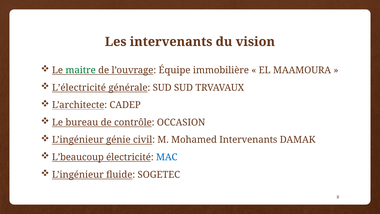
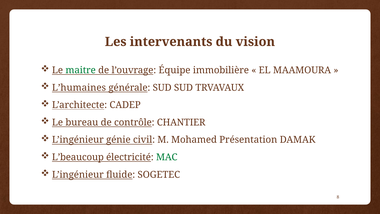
L’électricité: L’électricité -> L’humaines (79, 88)
OCCASION: OCCASION -> CHANTIER (181, 122)
Mohamed Intervenants: Intervenants -> Présentation (248, 140)
MAC colour: blue -> green (167, 157)
